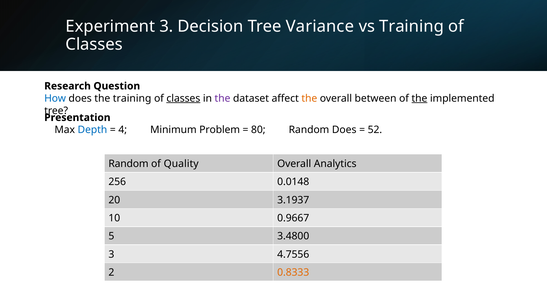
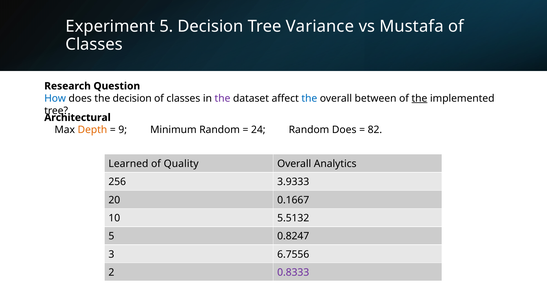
Experiment 3: 3 -> 5 (166, 27)
vs Training: Training -> Mustafa (412, 27)
the training: training -> decision (132, 98)
classes underline: present -> none (183, 98)
the colour: orange -> blue (309, 98)
Presentation: Presentation -> Architectural (77, 117)
Depth colour: blue -> orange (92, 130)
4: 4 -> 9 (123, 130)
Minimum Problem: Problem -> Random (220, 130)
80: 80 -> 24 (258, 130)
52: 52 -> 82 (375, 130)
Random: Random -> Learned (128, 164)
0.0148: 0.0148 -> 3.9333 (293, 182)
3.1937: 3.1937 -> 0.1667 (293, 200)
0.9667: 0.9667 -> 5.5132 (293, 218)
3.4800: 3.4800 -> 0.8247 (293, 236)
4.7556: 4.7556 -> 6.7556 (293, 254)
0.8333 colour: orange -> purple (293, 272)
